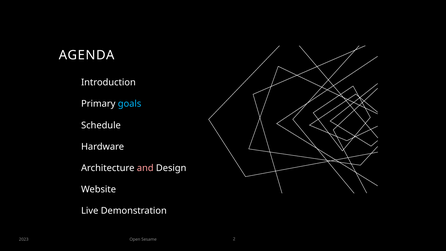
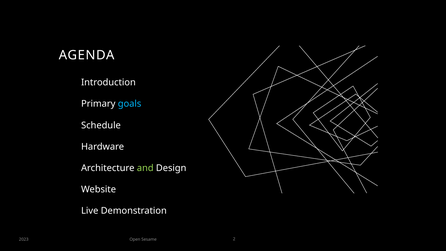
and colour: pink -> light green (145, 168)
